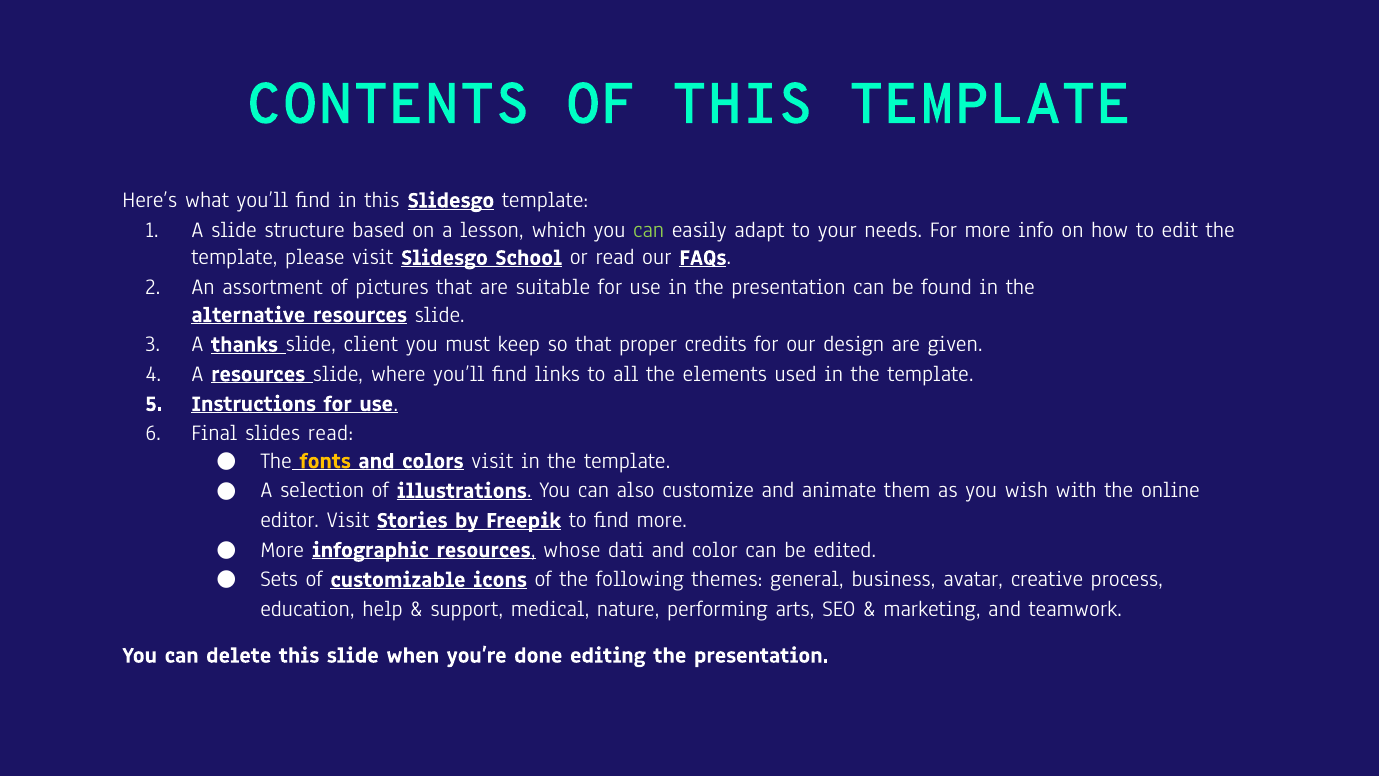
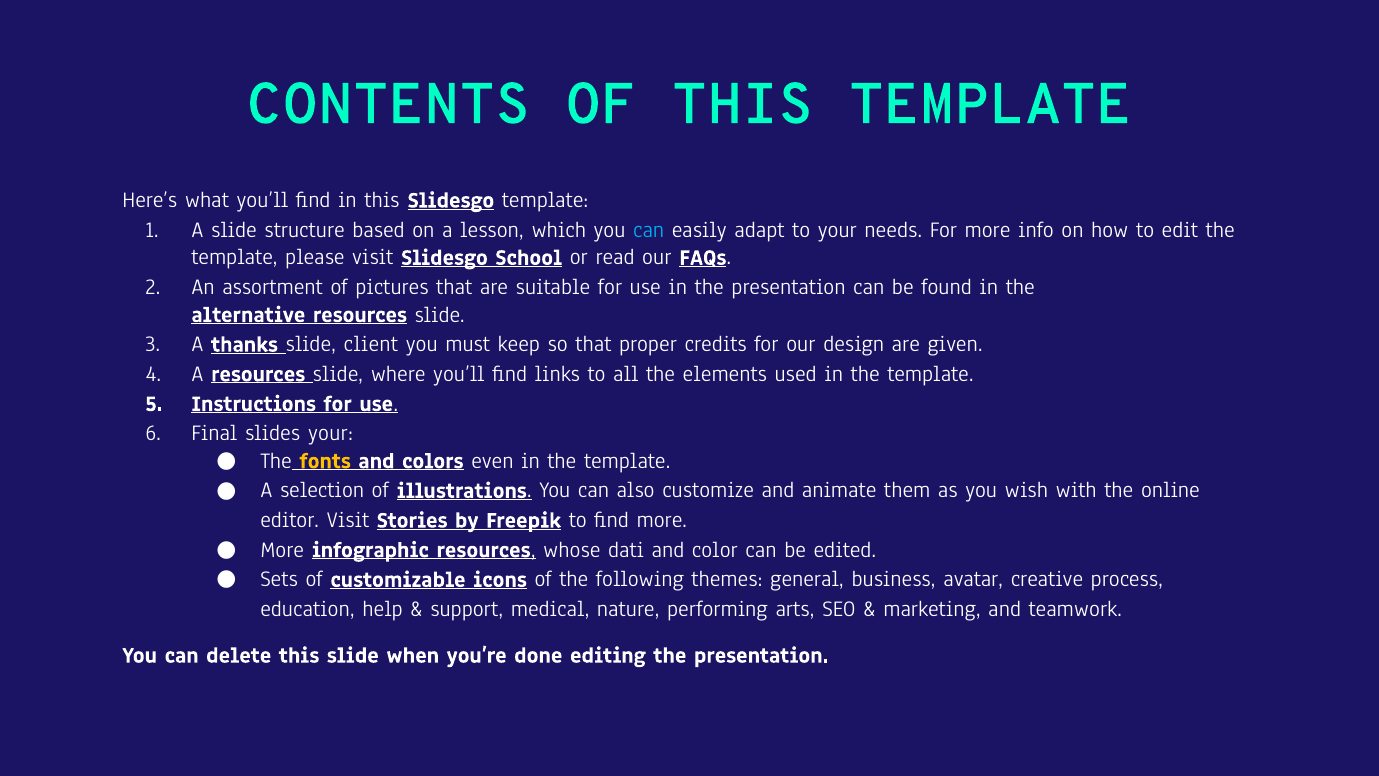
can colour: light green -> light blue (649, 230)
slides read: read -> your (331, 433)
colors visit: visit -> even (492, 461)
